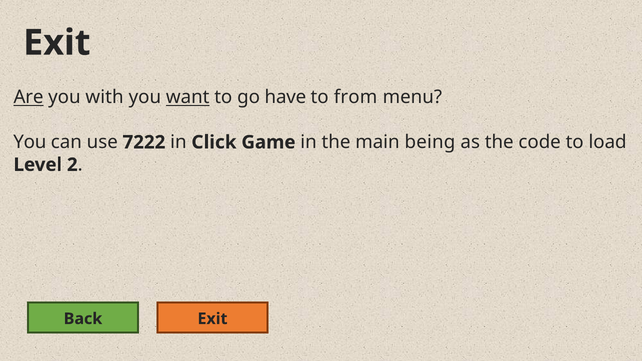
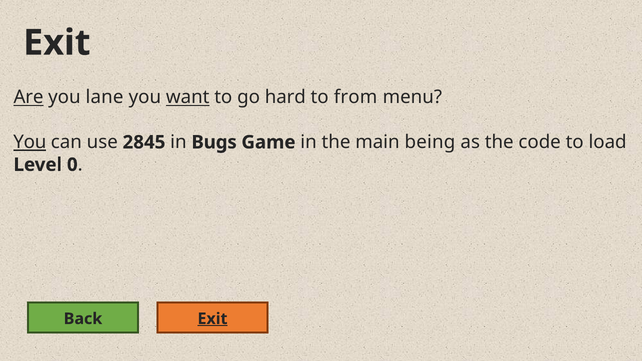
with: with -> lane (105, 97)
have: have -> hard (285, 97)
You underline: none -> present (30, 142)
7222: 7222 -> 2845 (144, 142)
Click: Click -> Bugs (214, 142)
2: 2 -> 0 (72, 165)
Exit underline: none -> present (212, 319)
